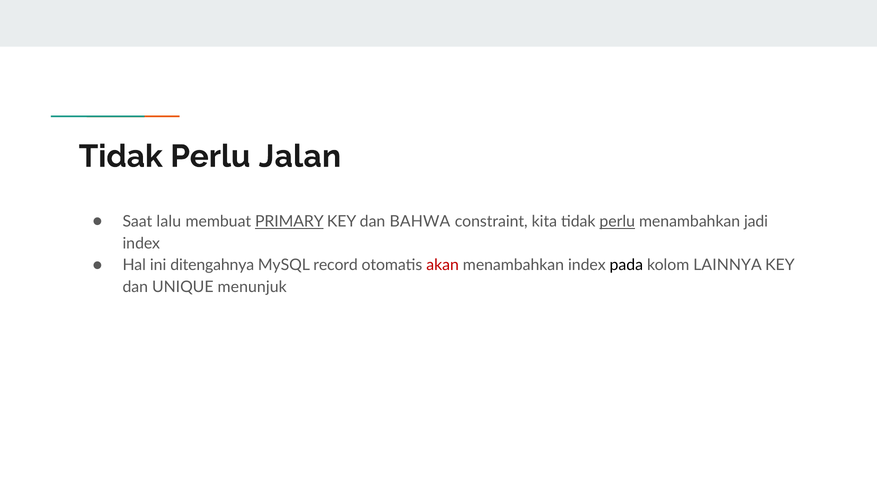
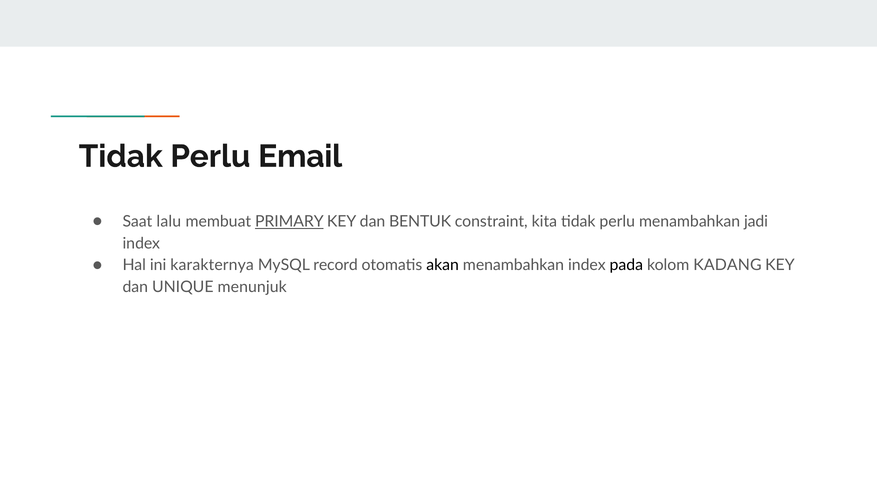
Jalan: Jalan -> Email (300, 156)
BAHWA: BAHWA -> BENTUK (420, 222)
perlu underline: present -> none (617, 222)
ditengahnya: ditengahnya -> karakternya (212, 265)
akan colour: red -> black (443, 265)
LAINNYA: LAINNYA -> KADANG (727, 265)
